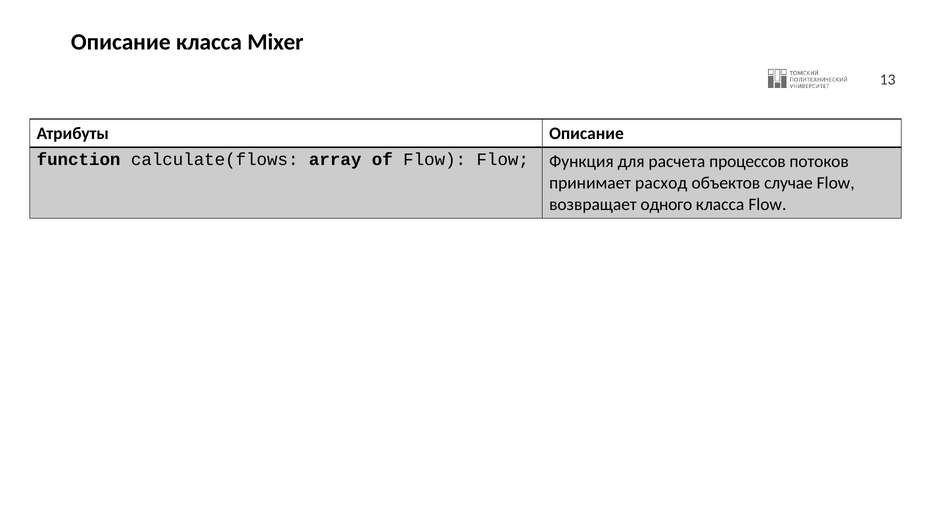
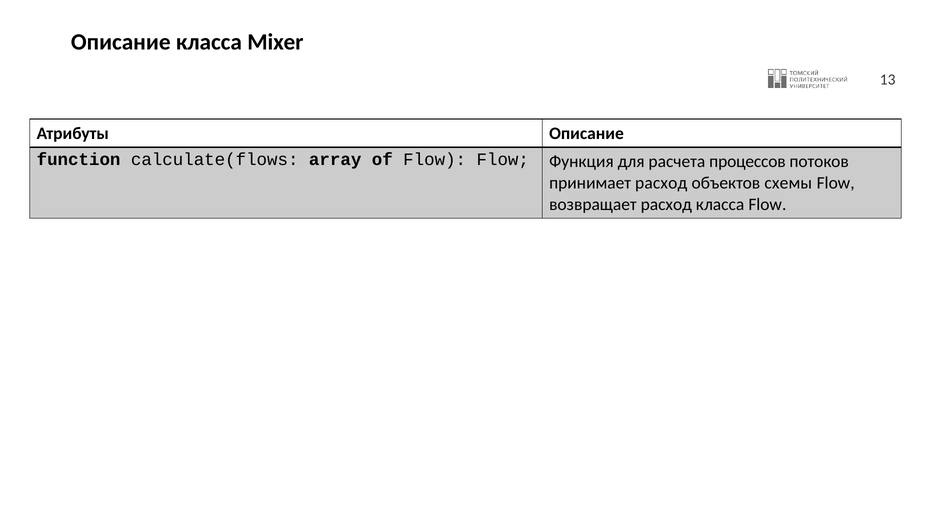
случае: случае -> схемы (788, 183)
возвращает одного: одного -> расход (666, 204)
